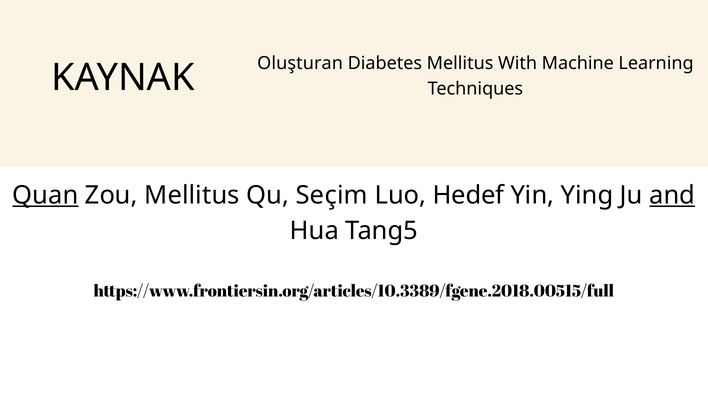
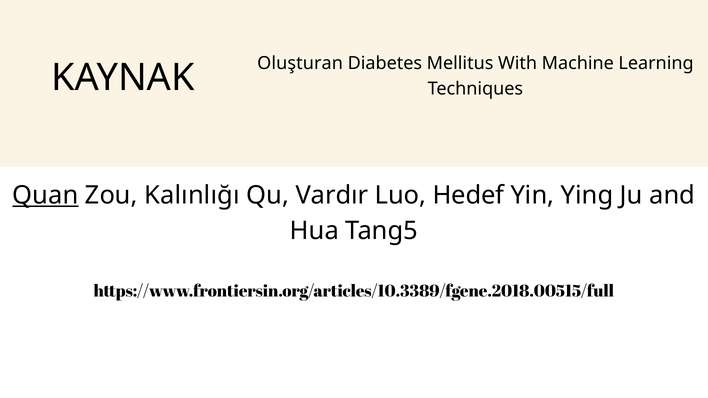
Zou Mellitus: Mellitus -> Kalınlığı (192, 195)
Seçim: Seçim -> Vardır (332, 195)
and underline: present -> none (672, 195)
